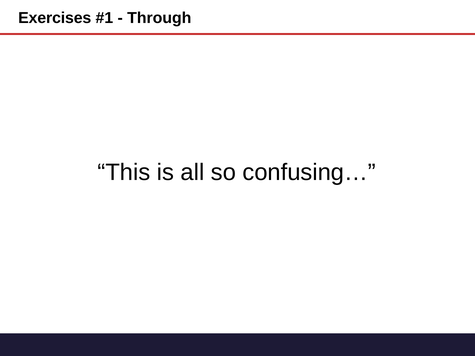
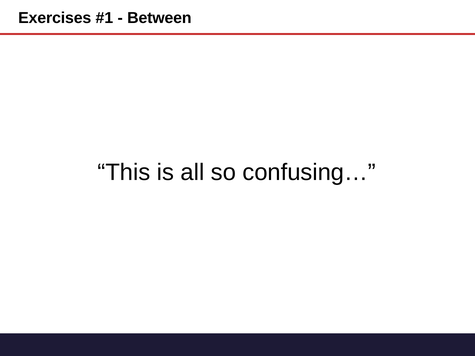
Through: Through -> Between (159, 18)
